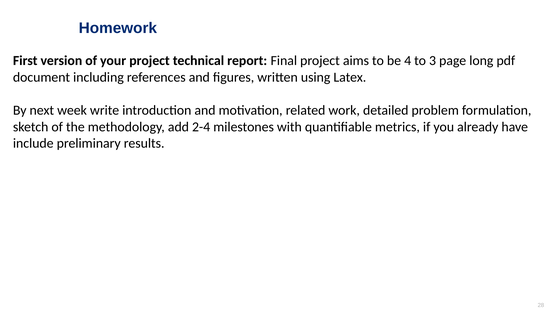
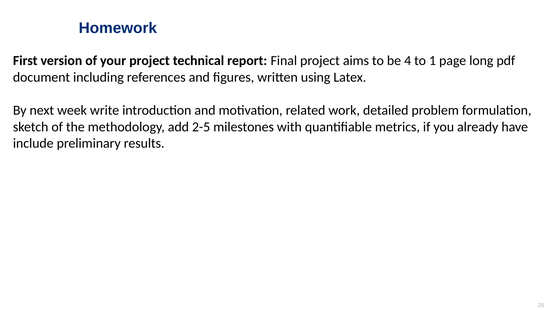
3: 3 -> 1 (433, 61)
2-4: 2-4 -> 2-5 (201, 127)
